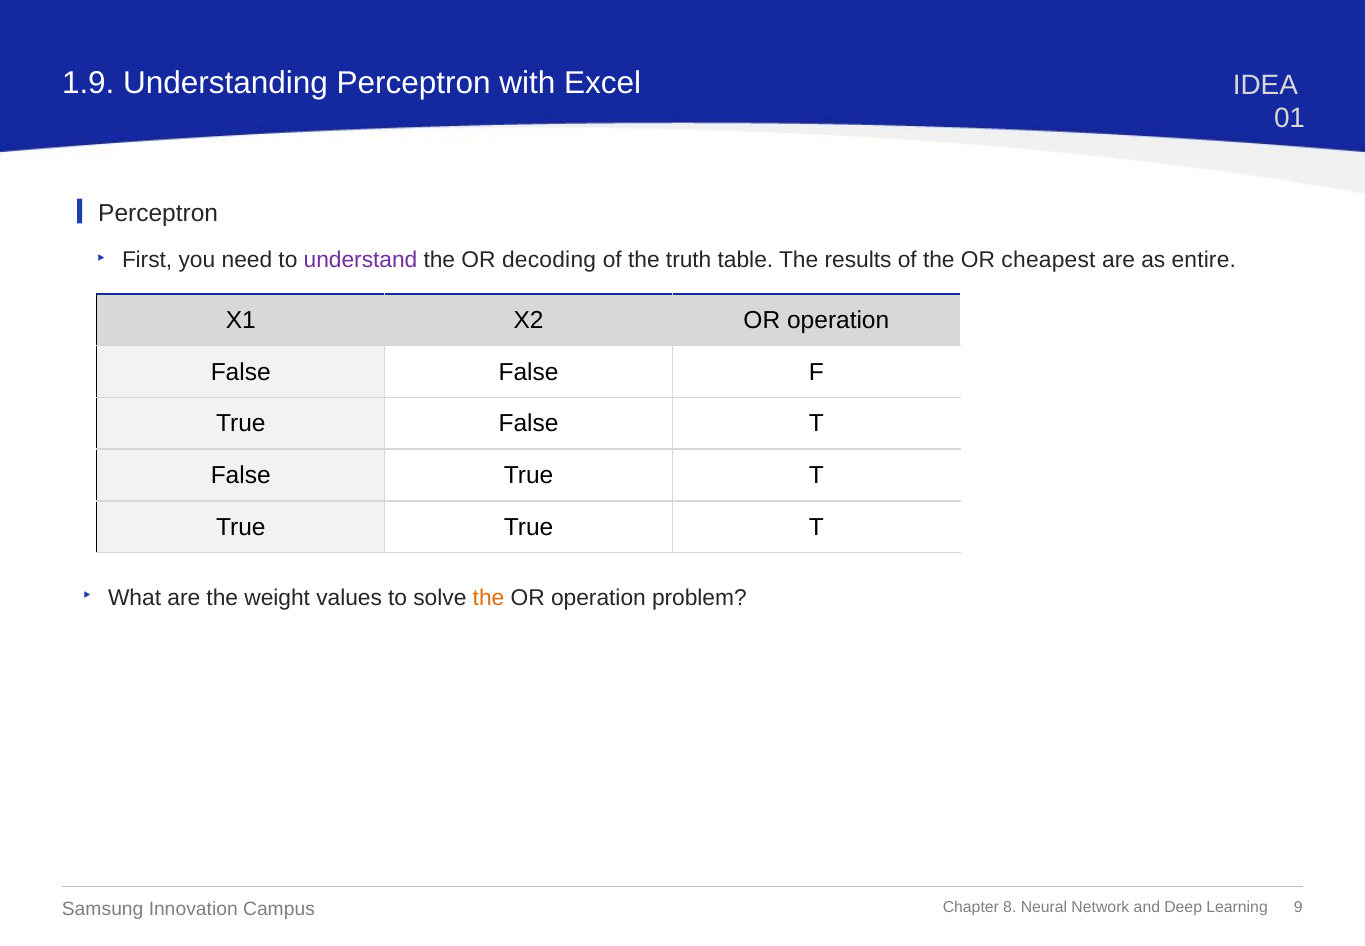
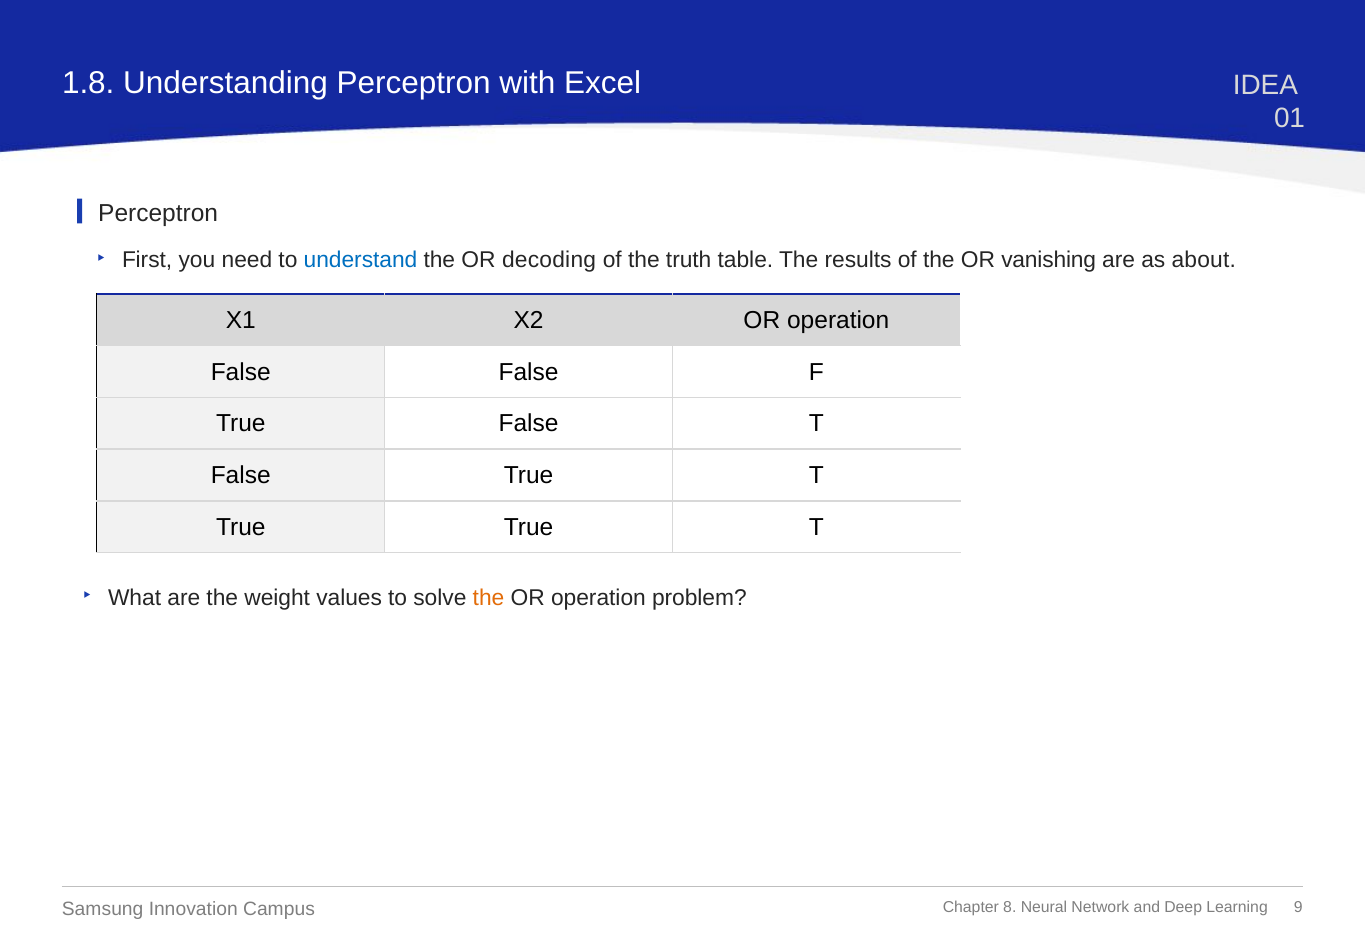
1.9: 1.9 -> 1.8 (88, 83)
understand colour: purple -> blue (360, 260)
cheapest: cheapest -> vanishing (1049, 260)
entire: entire -> about (1204, 260)
